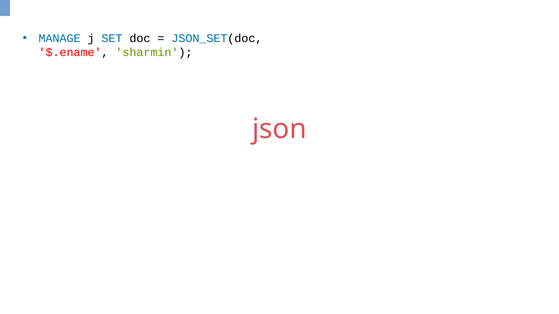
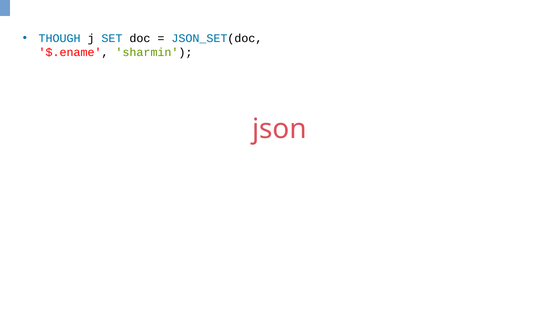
MANAGE: MANAGE -> THOUGH (60, 38)
